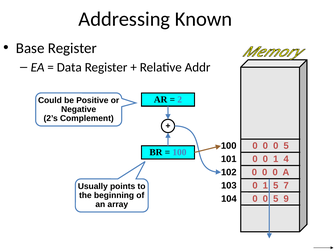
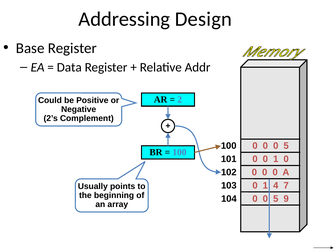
Known: Known -> Design (203, 19)
1 4: 4 -> 0 (286, 159)
1 5: 5 -> 4 (276, 185)
